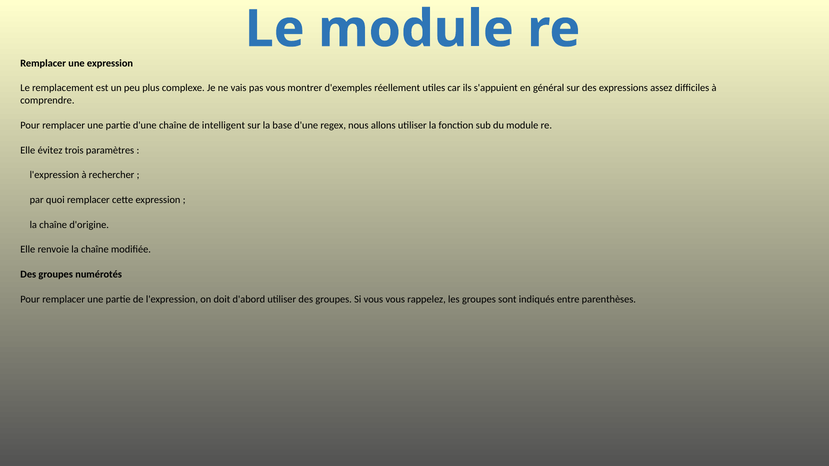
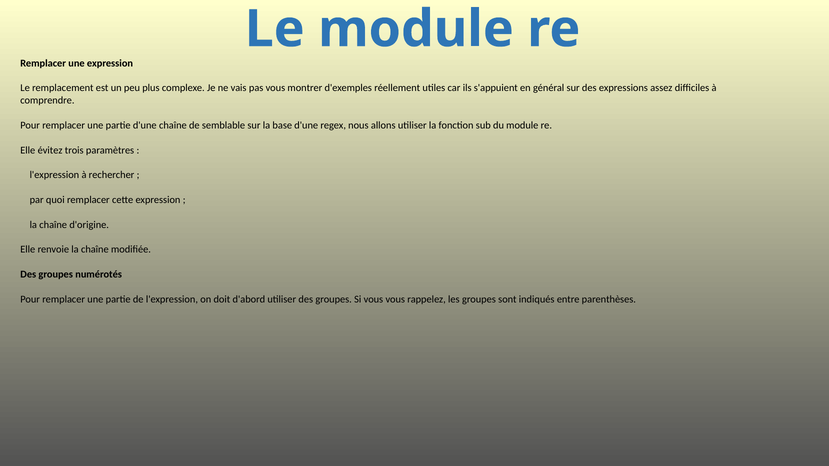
intelligent: intelligent -> semblable (224, 125)
